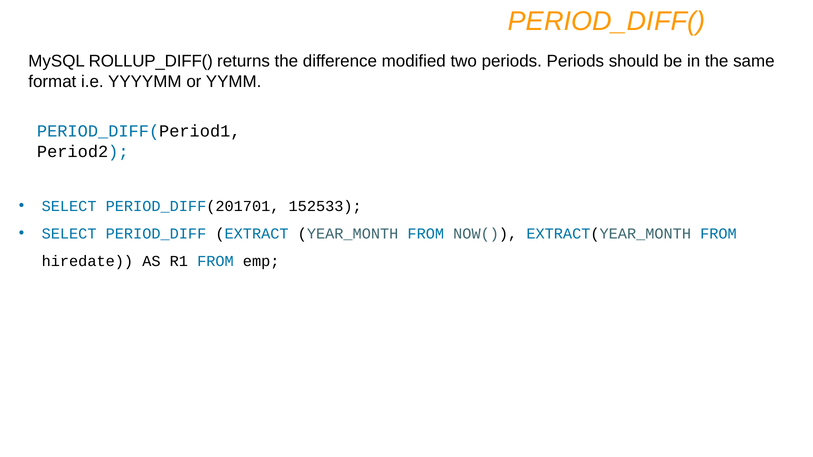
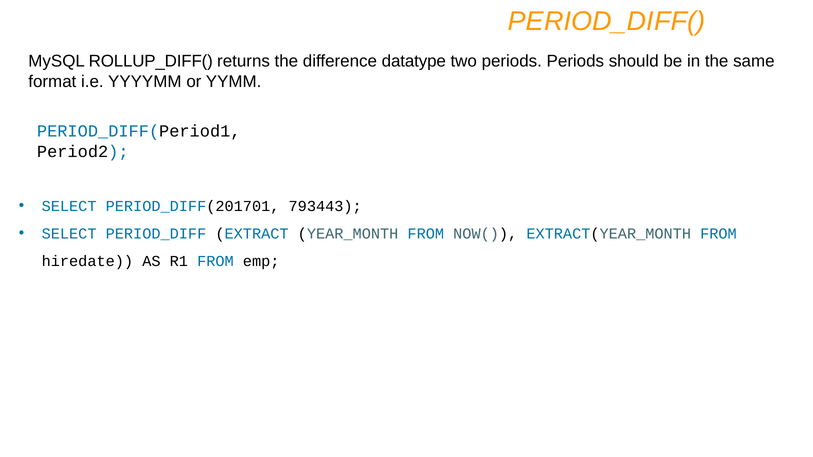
modified: modified -> datatype (414, 61)
152533: 152533 -> 793443 (325, 206)
